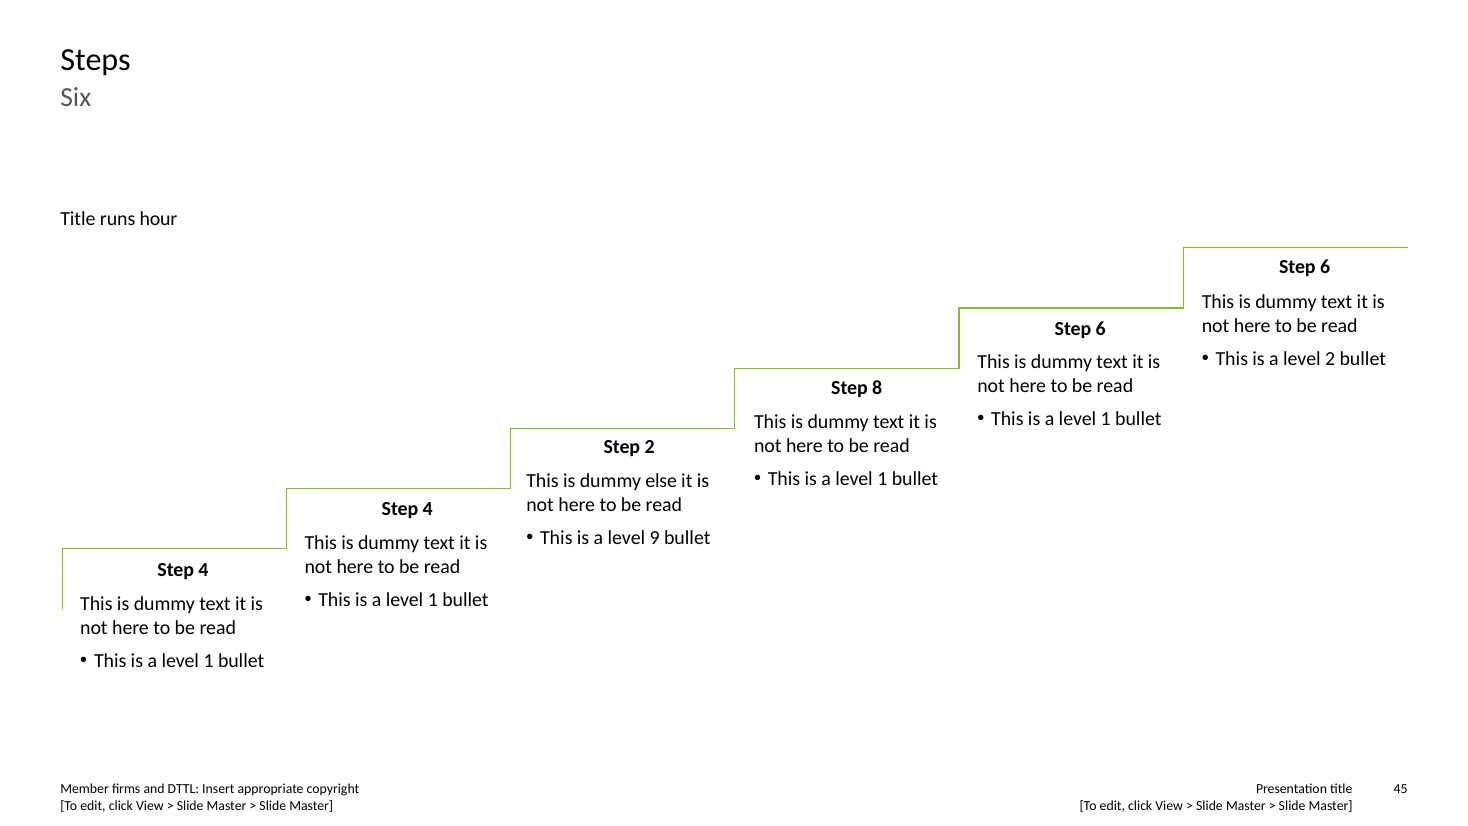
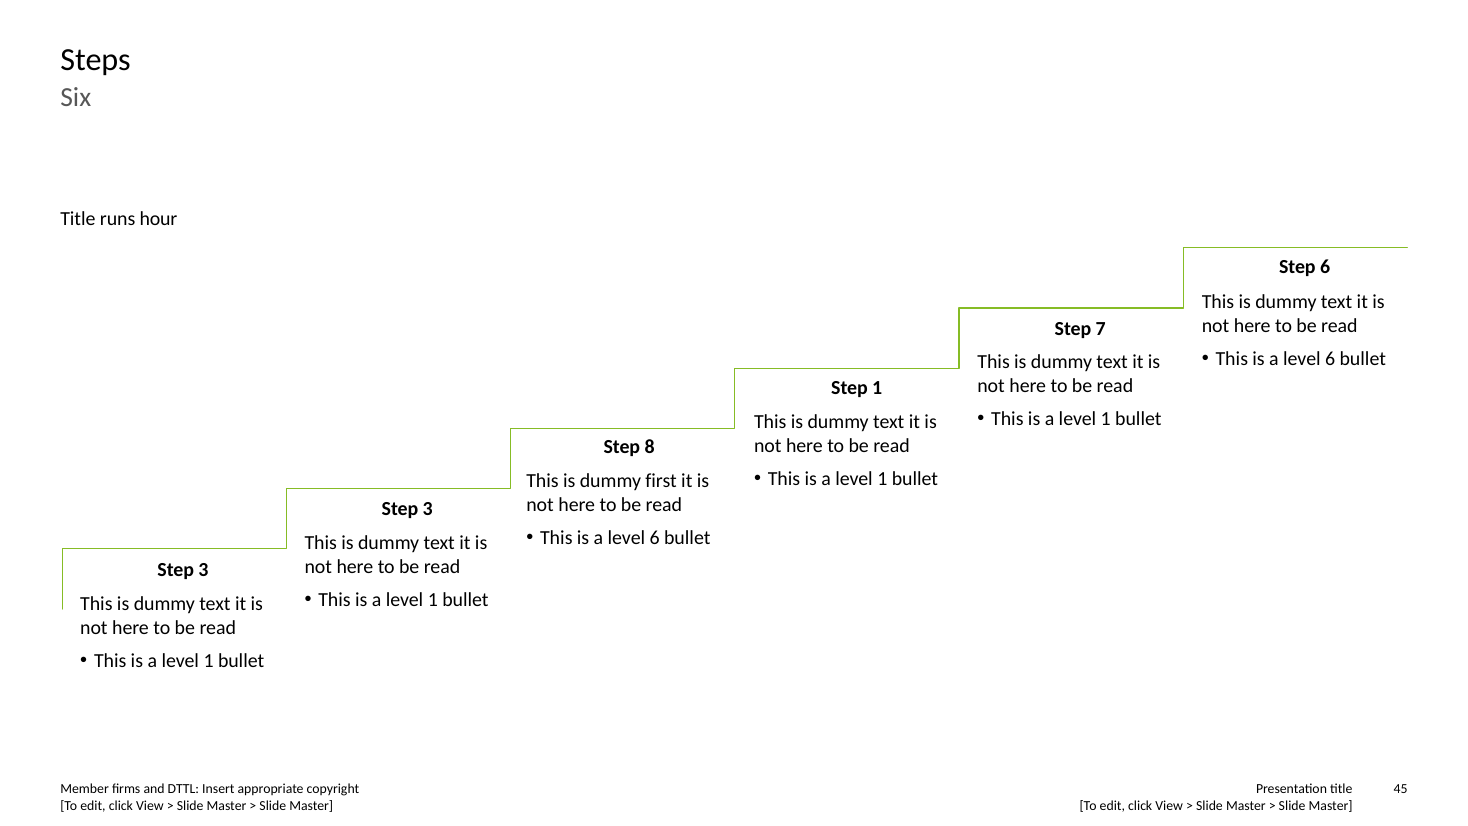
6: 6 -> 7 (1101, 328)
2: 2 -> 6 (1330, 358)
Step 8: 8 -> 1 (877, 388)
Step 2: 2 -> 8 (650, 447)
else: else -> first (661, 481)
4: 4 -> 3 (428, 509)
9: 9 -> 6 (655, 538)
4: 4 -> 3 (203, 570)
